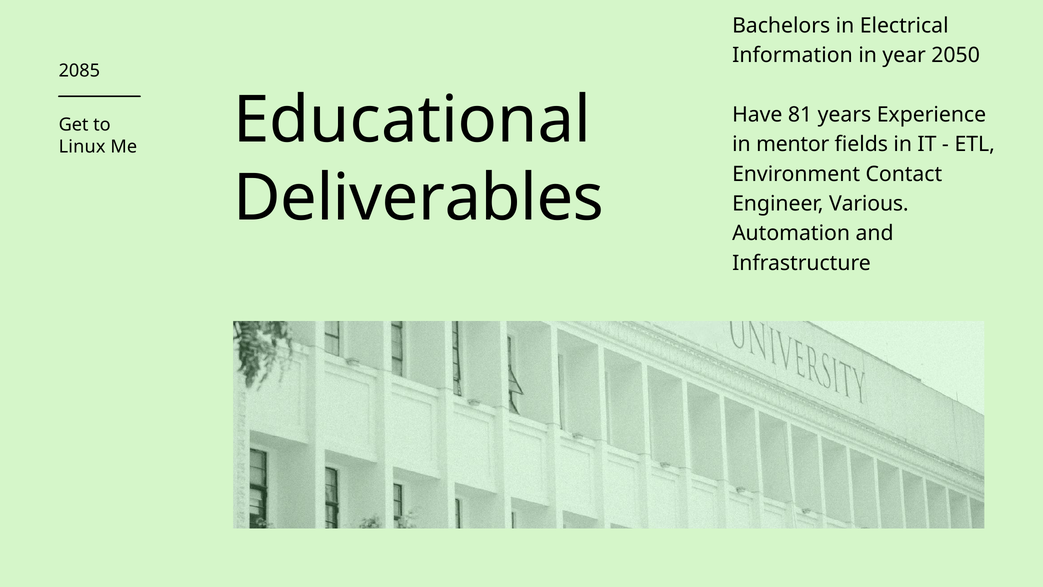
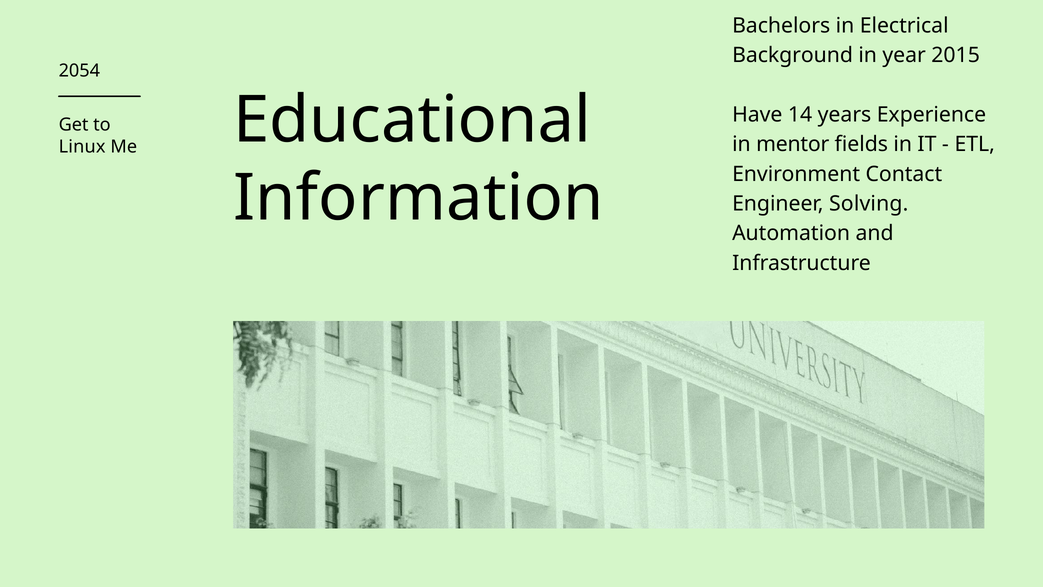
Information: Information -> Background (793, 55)
2050: 2050 -> 2015 (956, 55)
2085: 2085 -> 2054 (79, 71)
81: 81 -> 14 (800, 115)
Deliverables: Deliverables -> Information (418, 198)
Various: Various -> Solving (869, 204)
